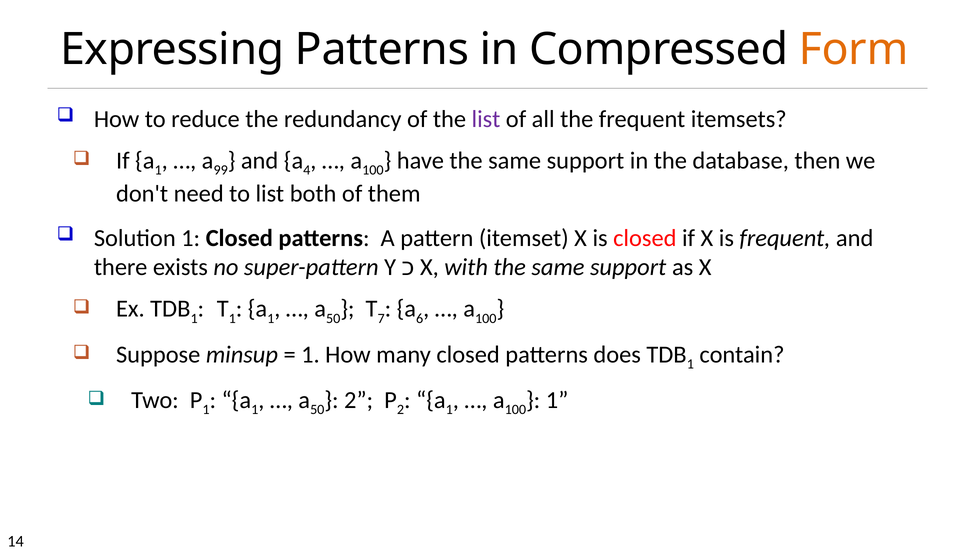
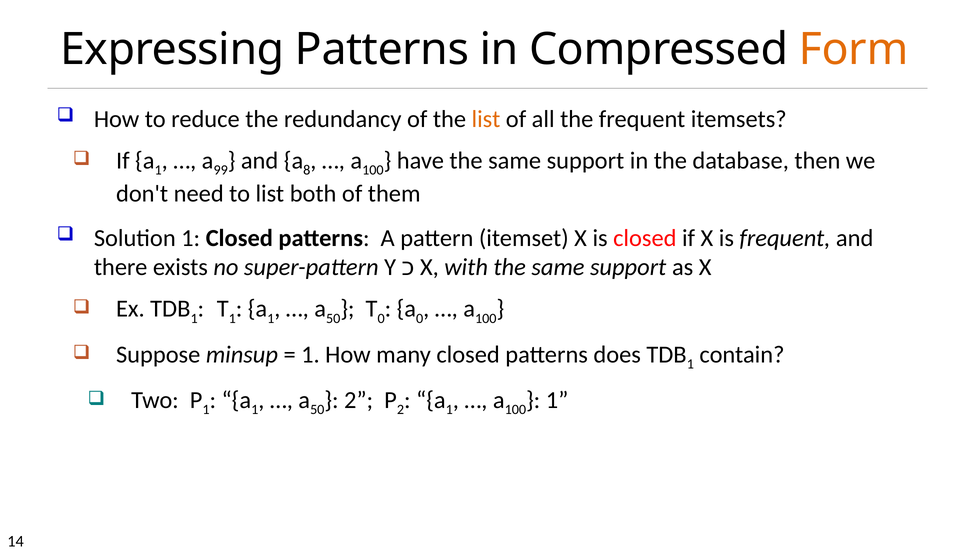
list colour: purple -> orange (486, 119)
4: 4 -> 8 (307, 170)
7: 7 -> 0 (381, 318)
a 6: 6 -> 0 (420, 318)
